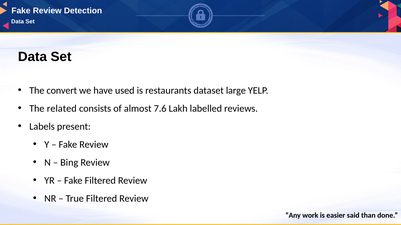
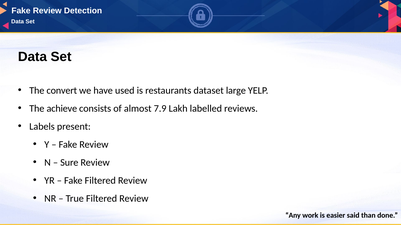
related: related -> achieve (62, 109)
7.6: 7.6 -> 7.9 (160, 109)
Bing: Bing -> Sure (69, 163)
